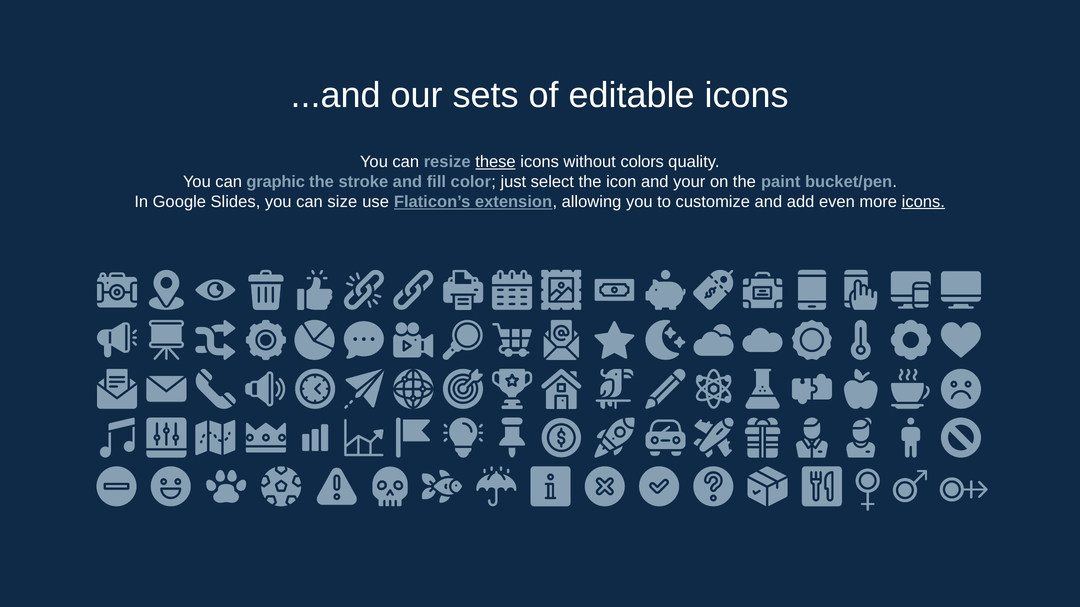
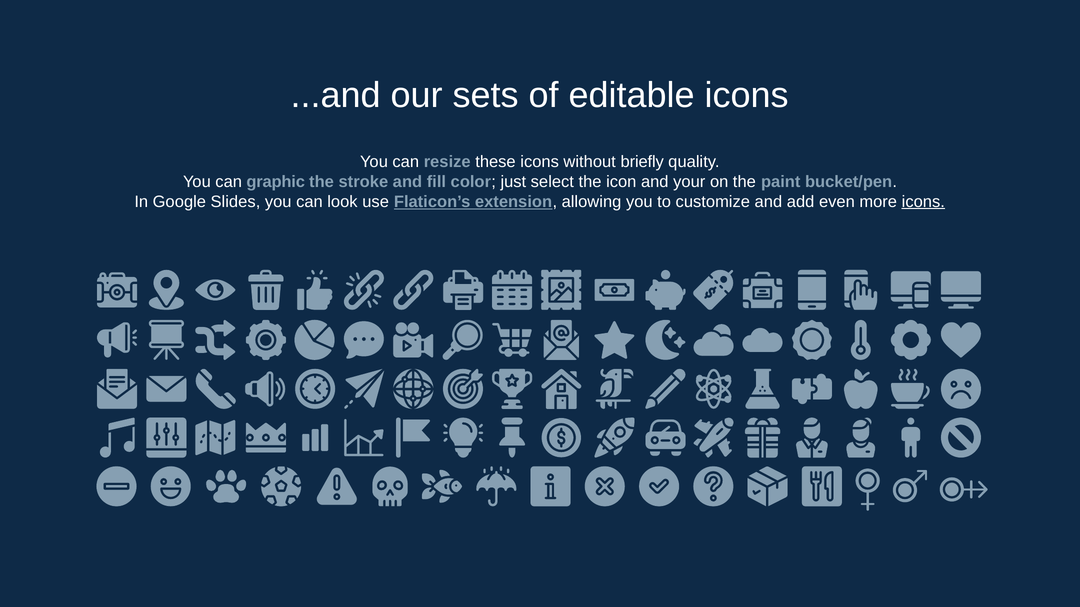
these underline: present -> none (495, 162)
colors: colors -> briefly (642, 162)
size: size -> look (342, 202)
